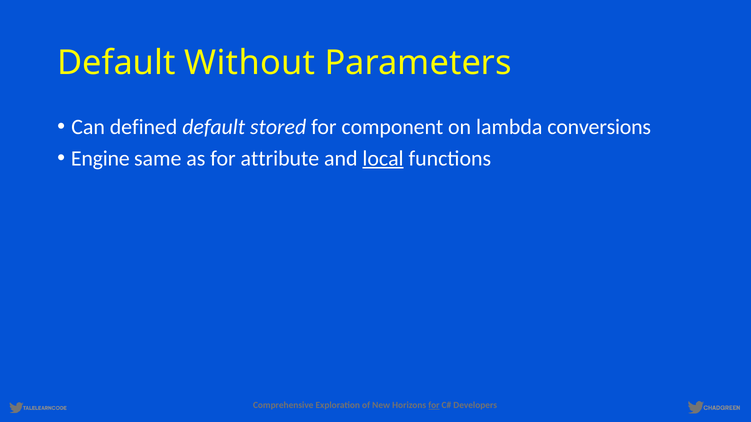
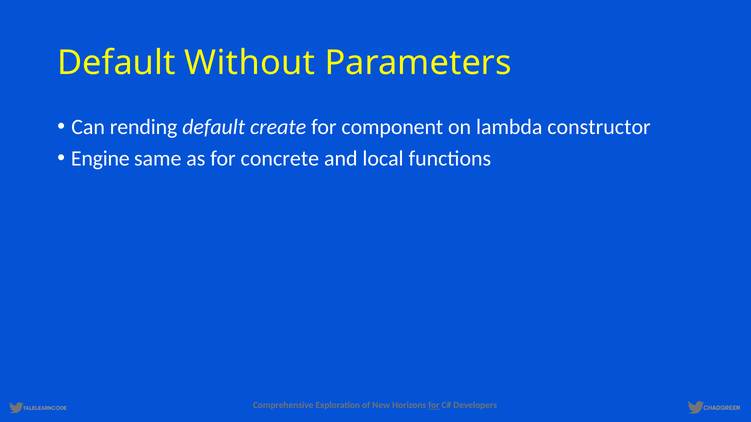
defined: defined -> rending (144, 127)
stored: stored -> create (278, 127)
conversions: conversions -> constructor (599, 127)
attribute: attribute -> concrete (280, 158)
local underline: present -> none (383, 158)
